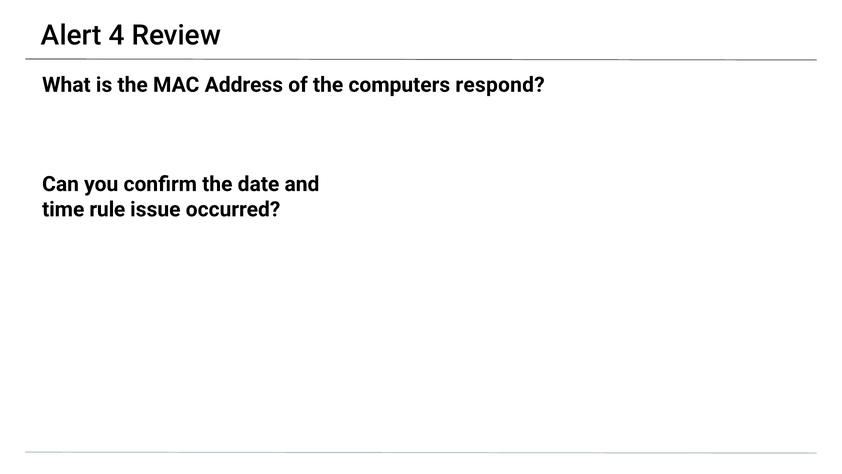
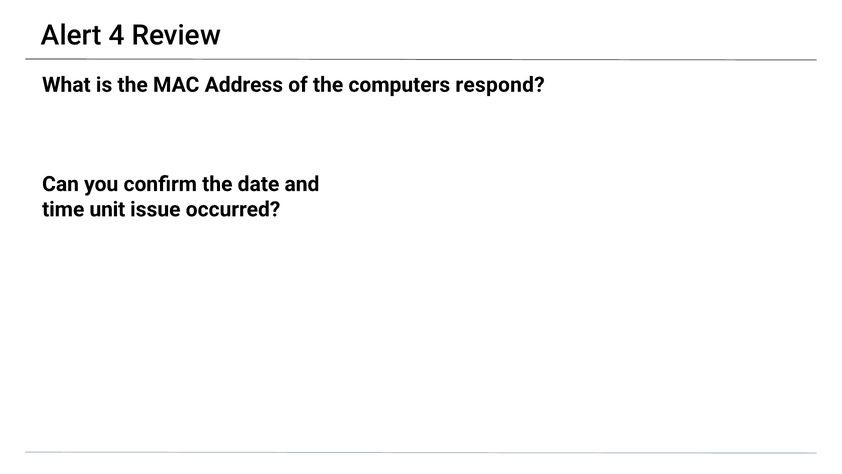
rule: rule -> unit (107, 209)
